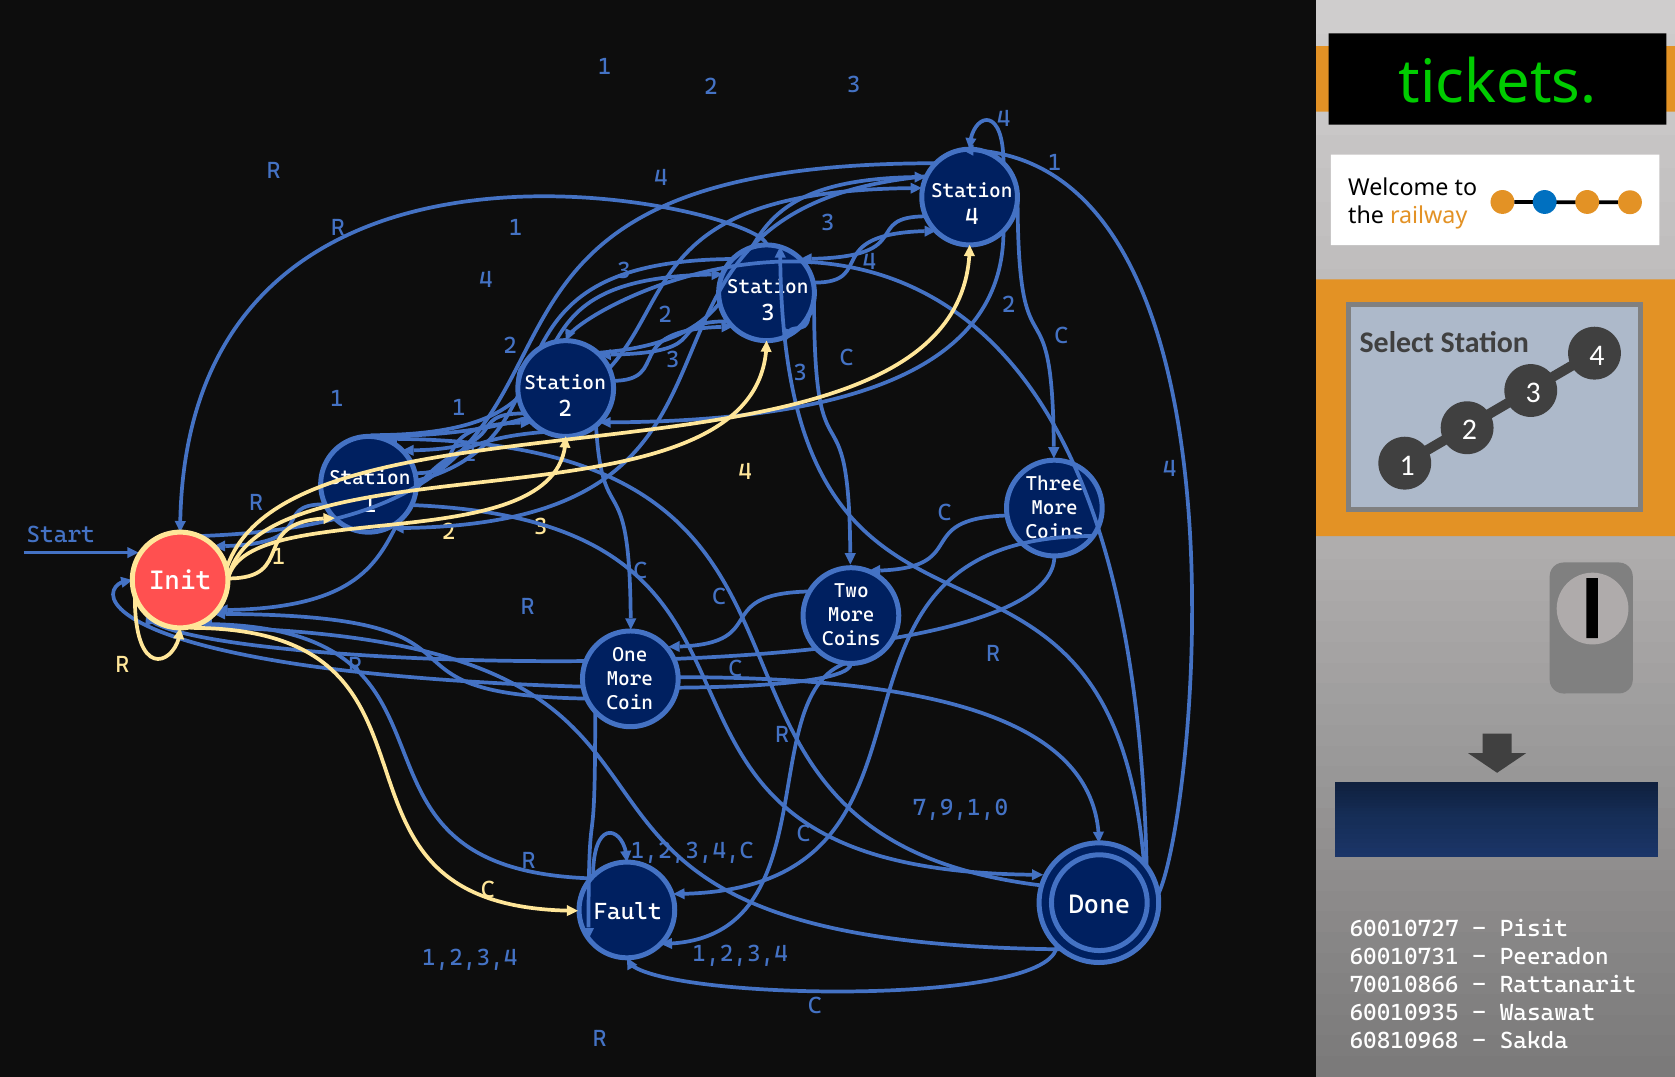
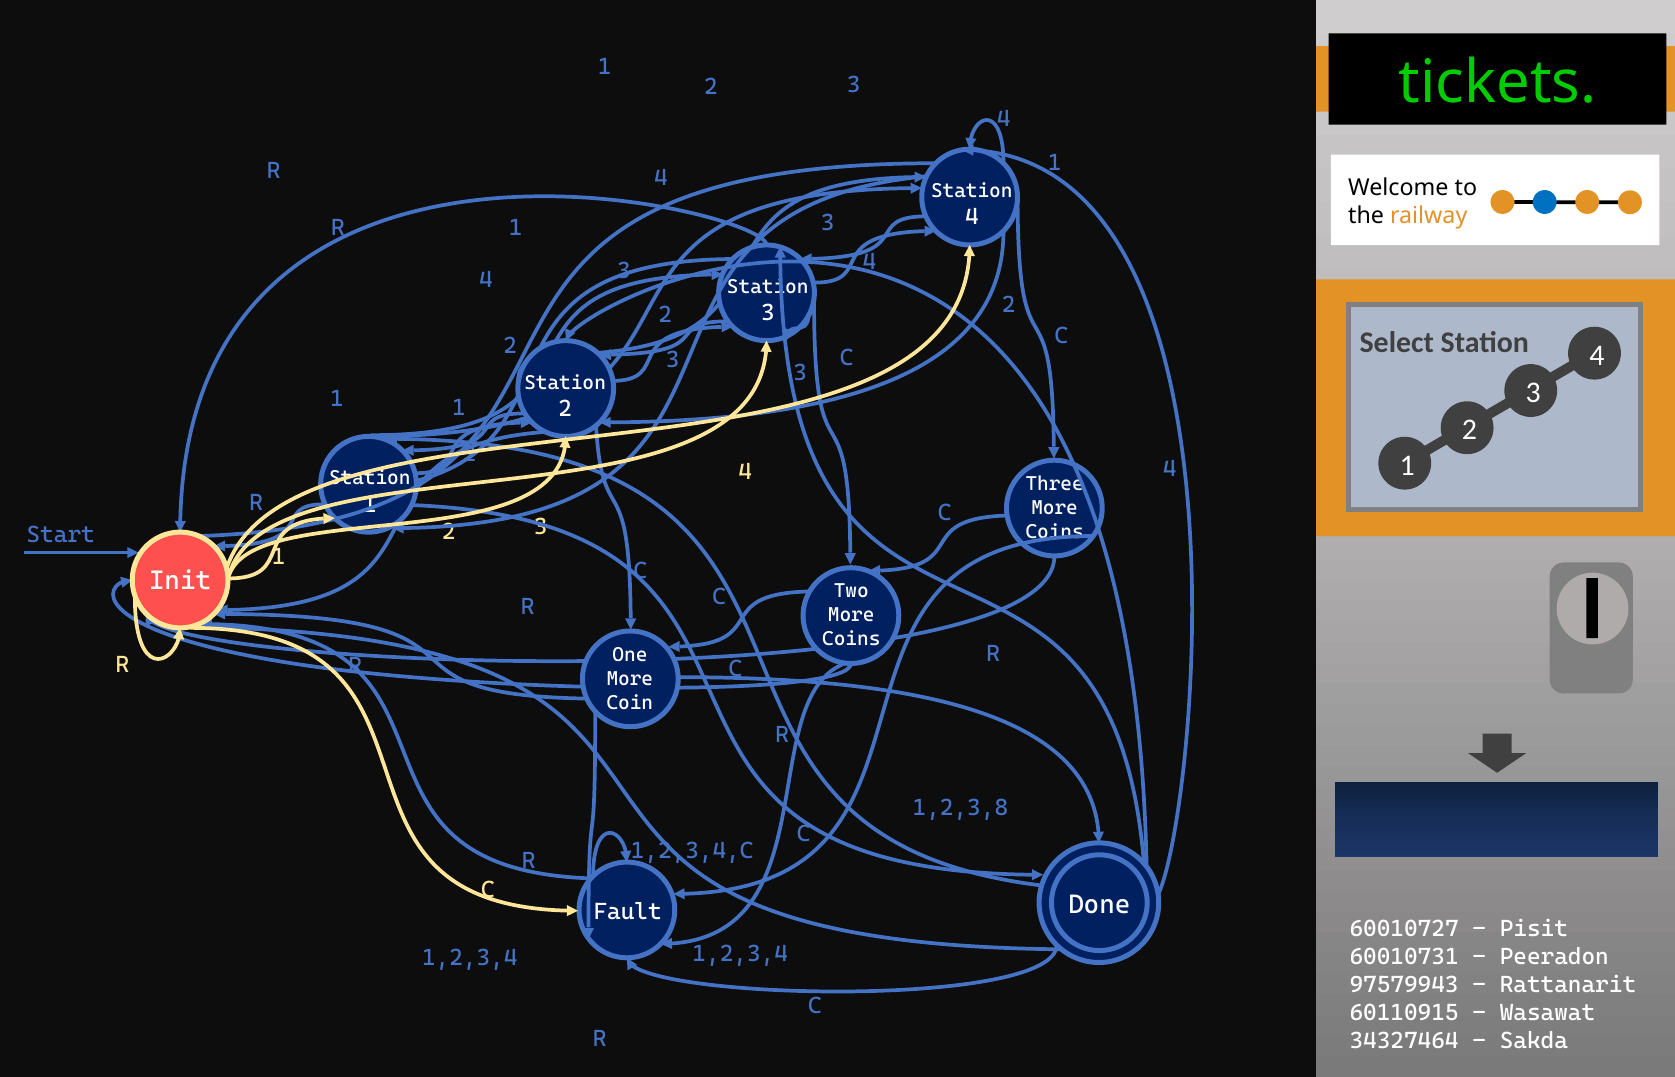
7,9,1,0: 7,9,1,0 -> 1,2,3,8 (960, 808)
70010866: 70010866 -> 97579943 (1404, 985)
60010935: 60010935 -> 60110915 (1404, 1012)
60810968: 60810968 -> 34327464 (1404, 1040)
